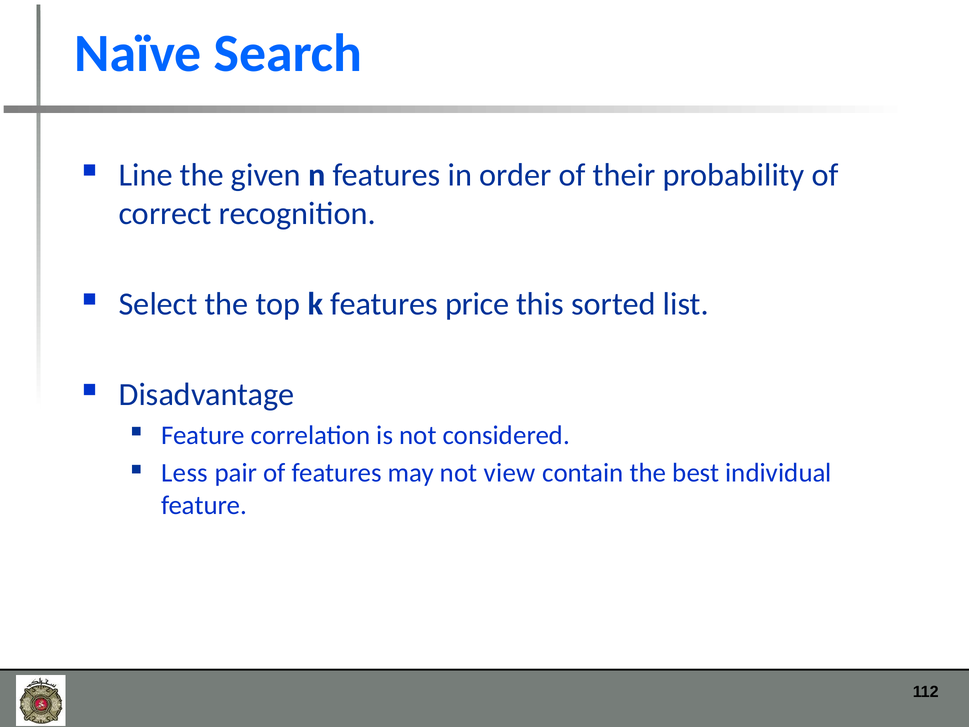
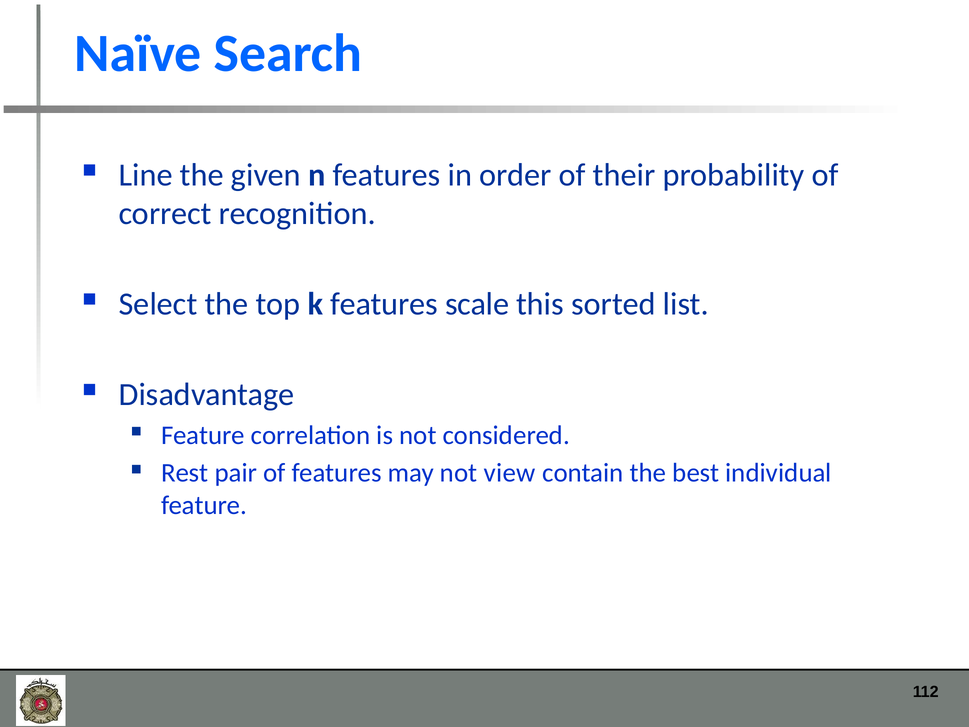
price: price -> scale (477, 304)
Less: Less -> Rest (185, 473)
